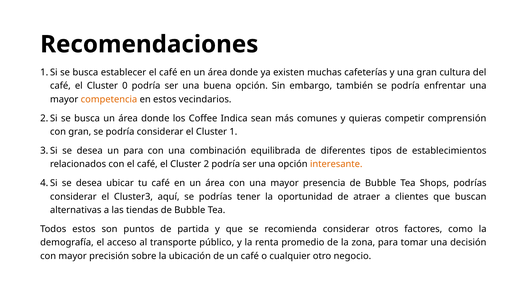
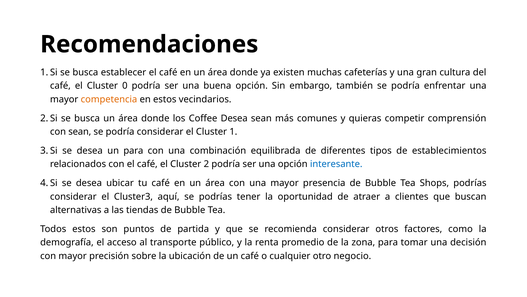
Coffee Indica: Indica -> Desea (234, 118)
con gran: gran -> sean (80, 132)
interesante colour: orange -> blue (336, 164)
